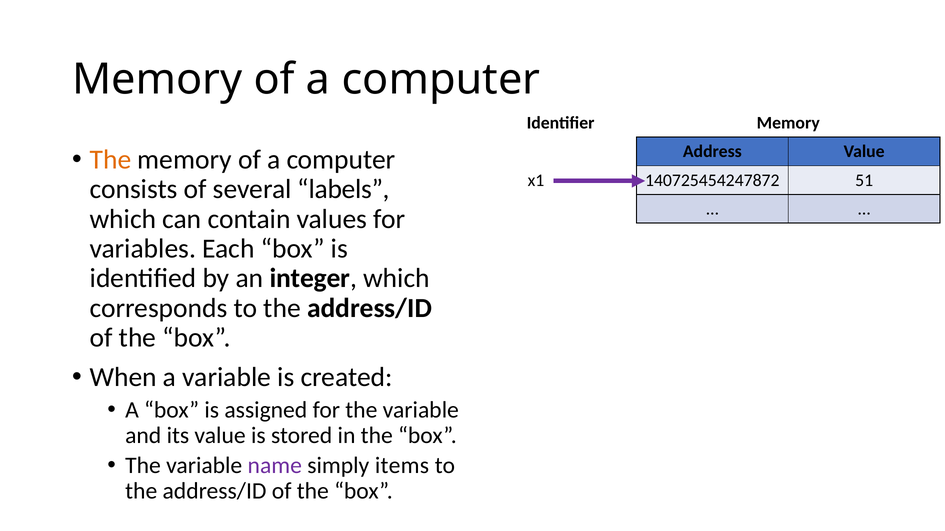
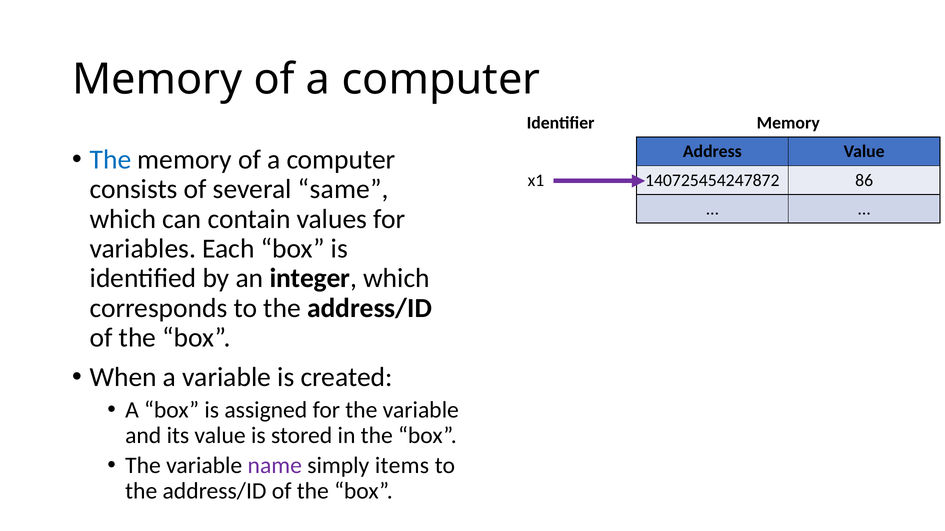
The colour: orange -> blue (111, 160)
51: 51 -> 86 (864, 180)
labels: labels -> same (343, 189)
